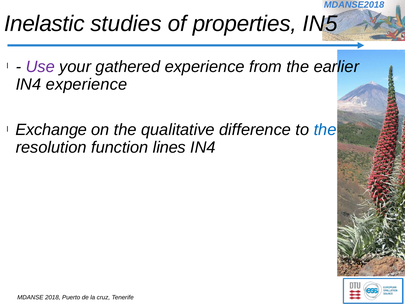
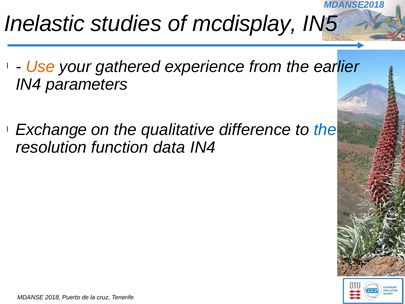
properties: properties -> mcdisplay (245, 24)
Use colour: purple -> orange (40, 67)
IN4 experience: experience -> parameters (87, 84)
lines: lines -> data (169, 148)
